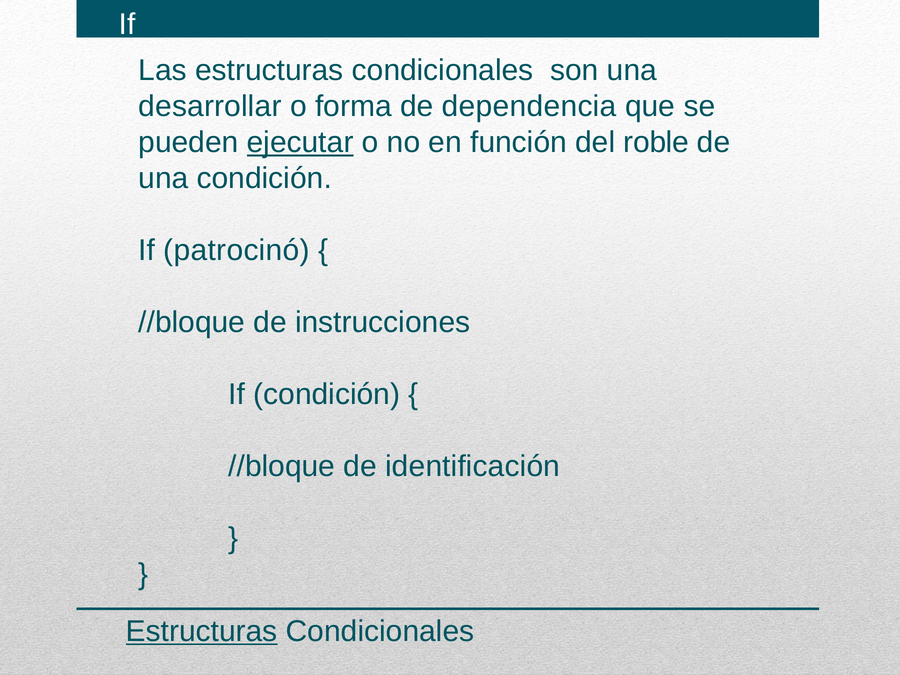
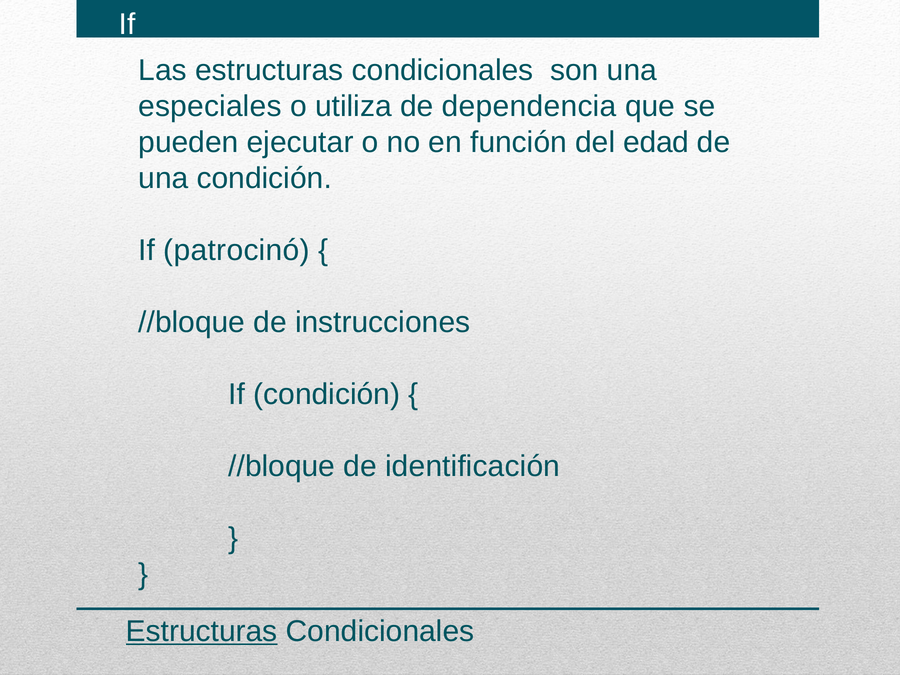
desarrollar: desarrollar -> especiales (210, 107)
forma: forma -> utiliza (353, 107)
ejecutar underline: present -> none (300, 143)
roble: roble -> edad (656, 143)
